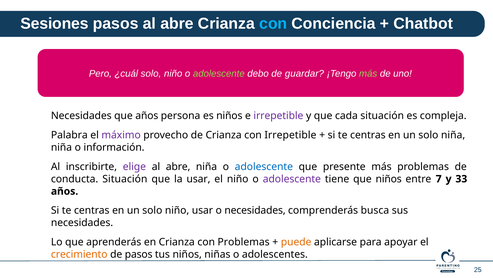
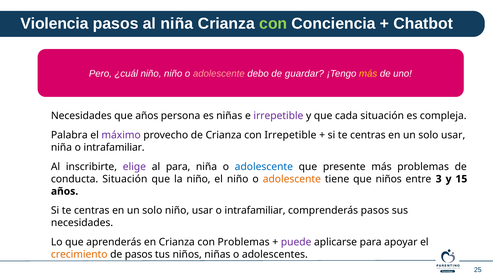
Sesiones: Sesiones -> Violencia (55, 24)
pasos al abre: abre -> niña (177, 24)
con colour: light blue -> light green (273, 24)
¿cuál solo: solo -> niño (151, 73)
adolescente colour: light green -> pink (219, 73)
más colour: light green -> yellow (368, 73)
es niños: niños -> niñas (229, 116)
solo niña: niña -> usar (453, 135)
niña o información: información -> intrafamiliar (114, 147)
abre: abre -> para (178, 166)
la usar: usar -> niño (199, 179)
adolescente colour: purple -> orange (292, 179)
7: 7 -> 3 (439, 179)
33: 33 -> 15 (461, 179)
necesidades: necesidades -> intrafamiliar (255, 210)
comprenderás busca: busca -> pasos (375, 210)
puede colour: orange -> purple (296, 242)
